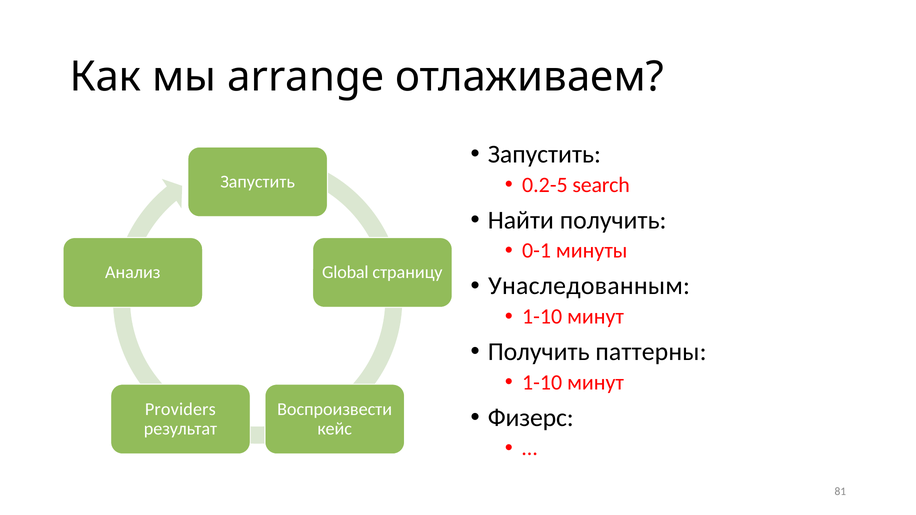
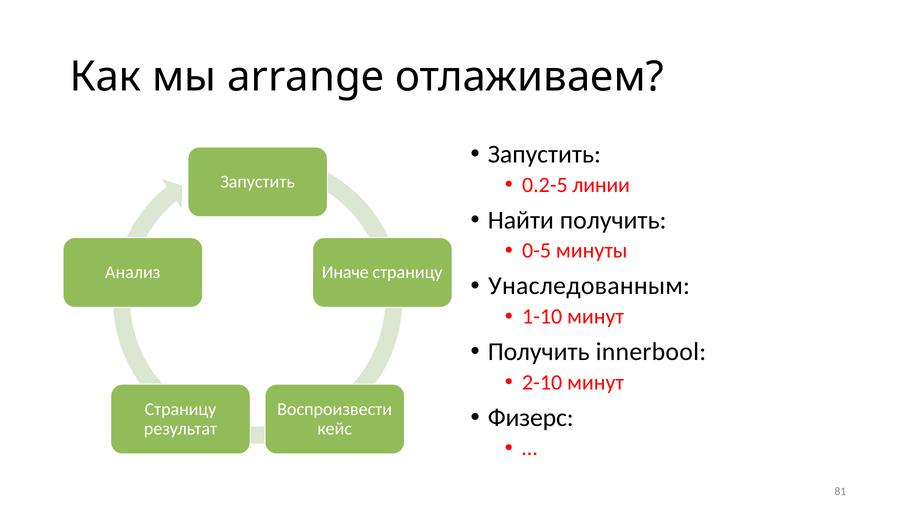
search: search -> линии (601, 185)
0-1: 0-1 -> 0-5 (537, 251)
Global: Global -> Иначе (345, 272)
паттерны: паттерны -> innerbool (651, 352)
1-10: 1-10 -> 2-10 (542, 383)
Providers: Providers -> Страницу (180, 409)
